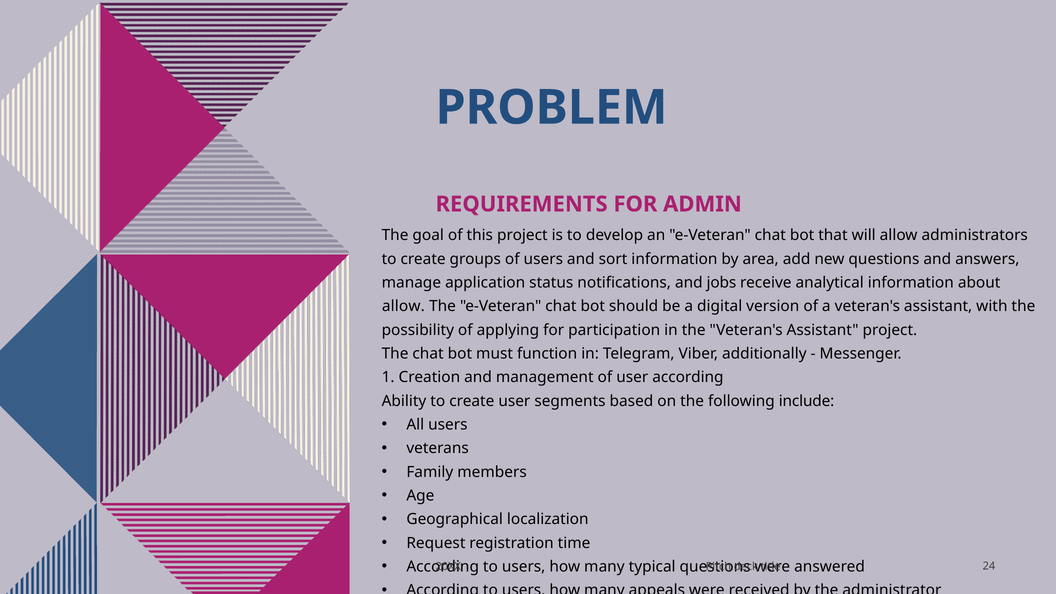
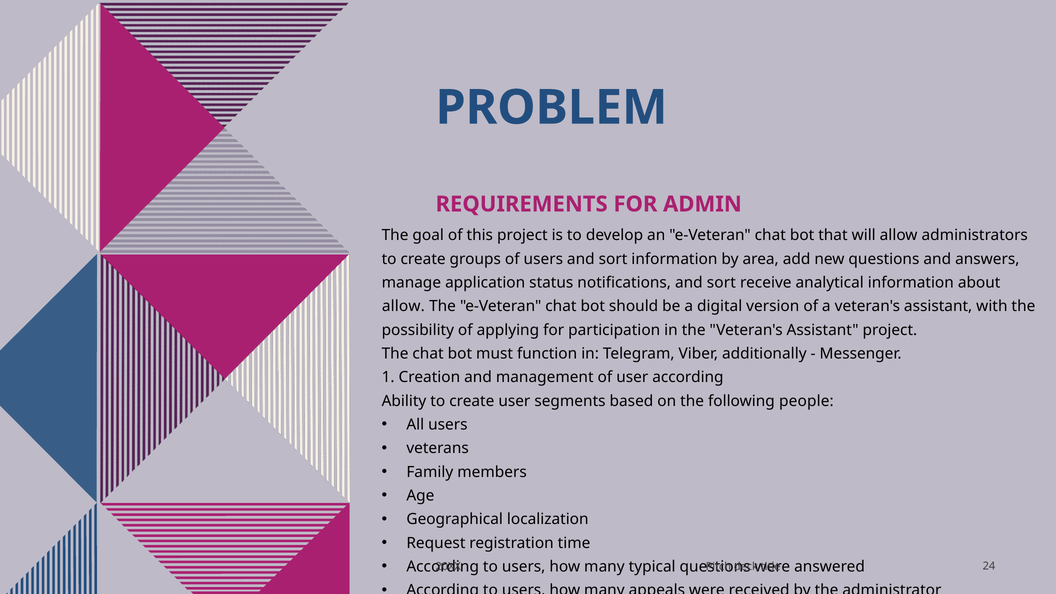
notifications and jobs: jobs -> sort (721, 283)
include: include -> people (806, 401)
